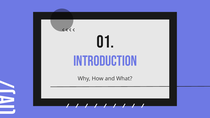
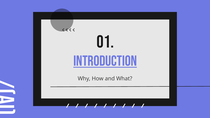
INTRODUCTION underline: none -> present (105, 61)
